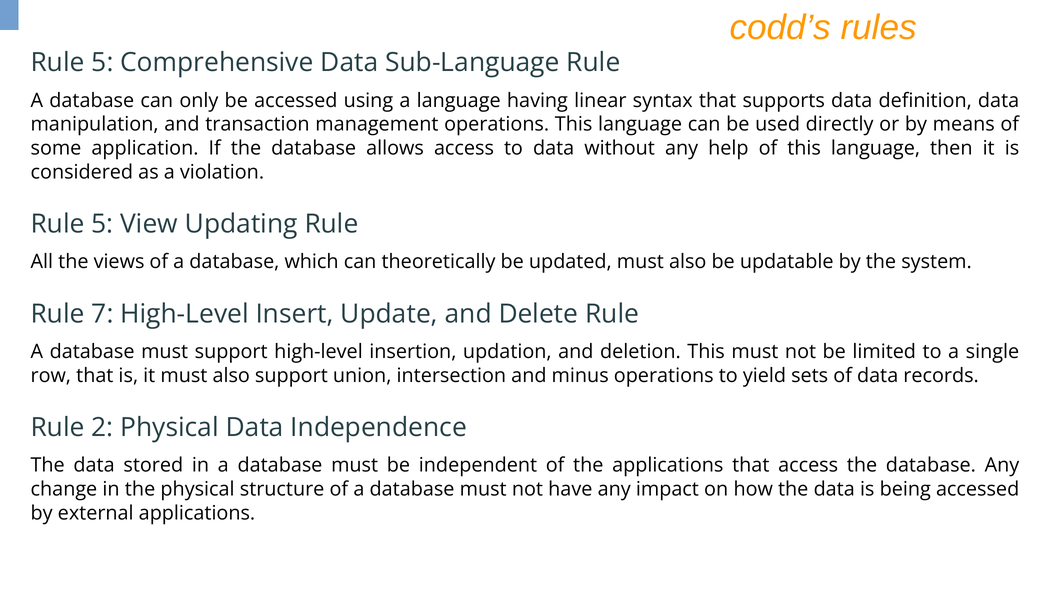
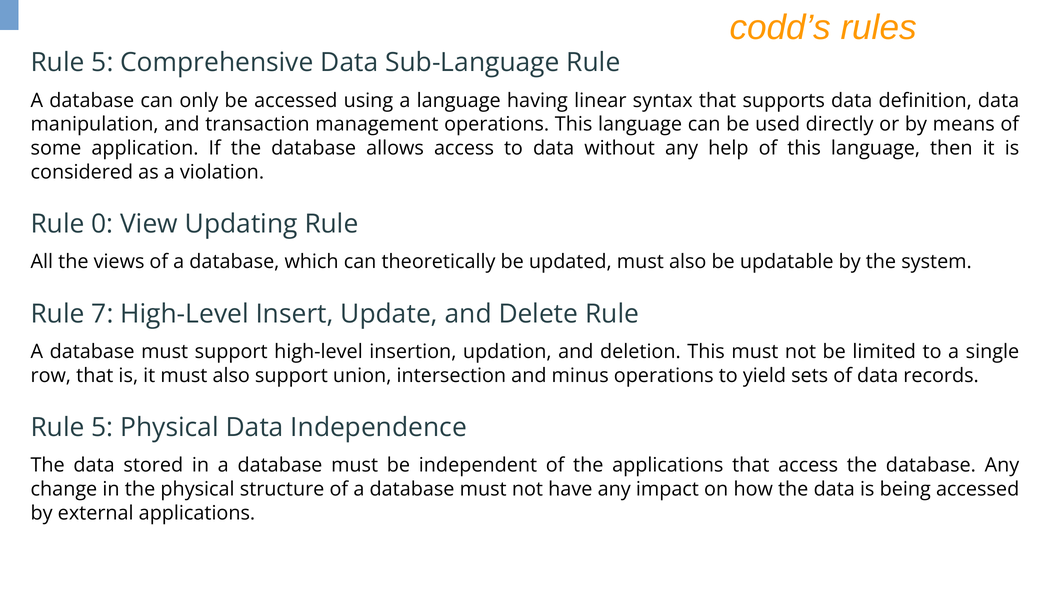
5: 5 -> 0 (102, 224)
2: 2 -> 5 (102, 427)
